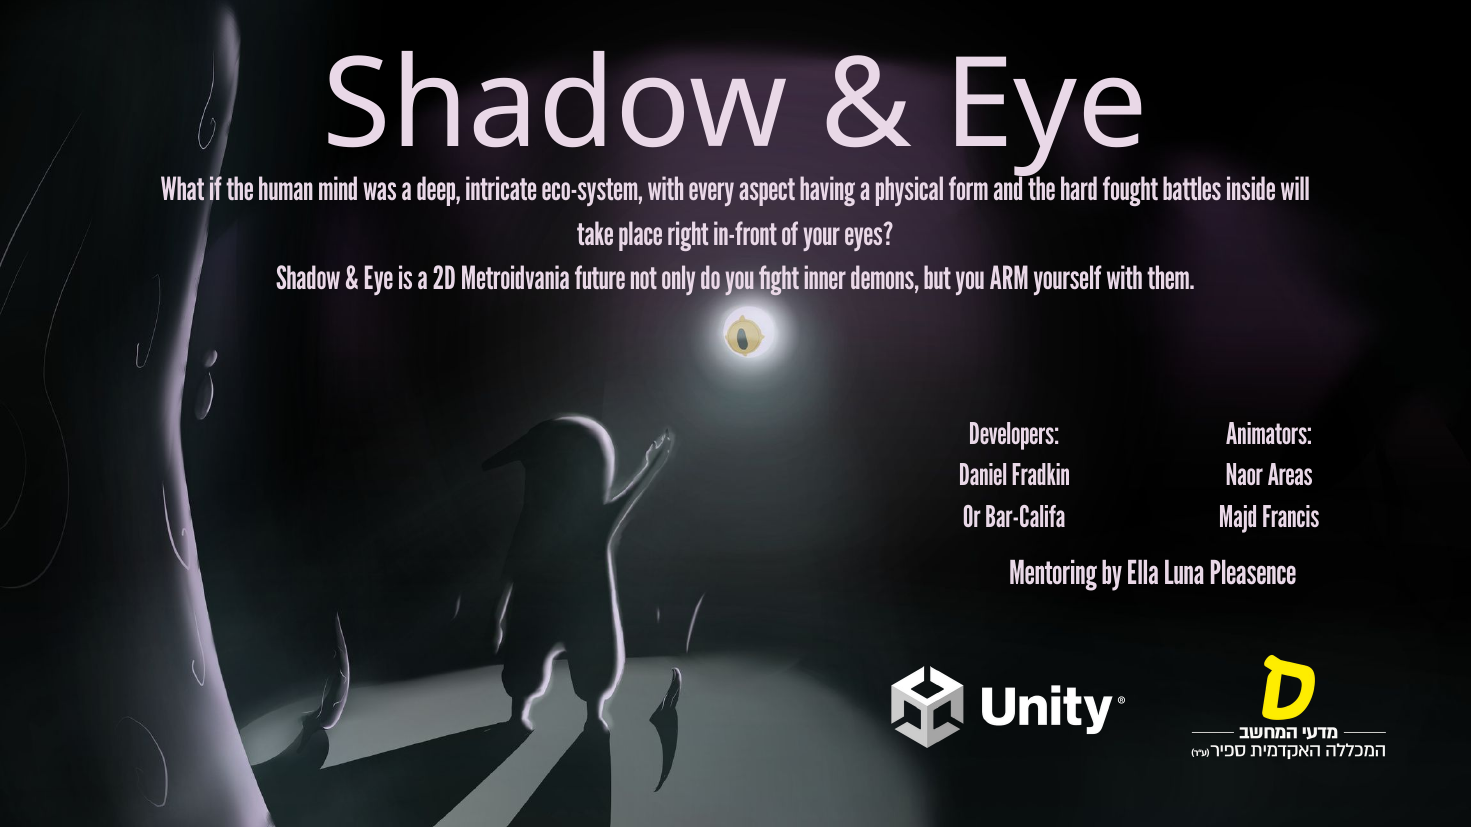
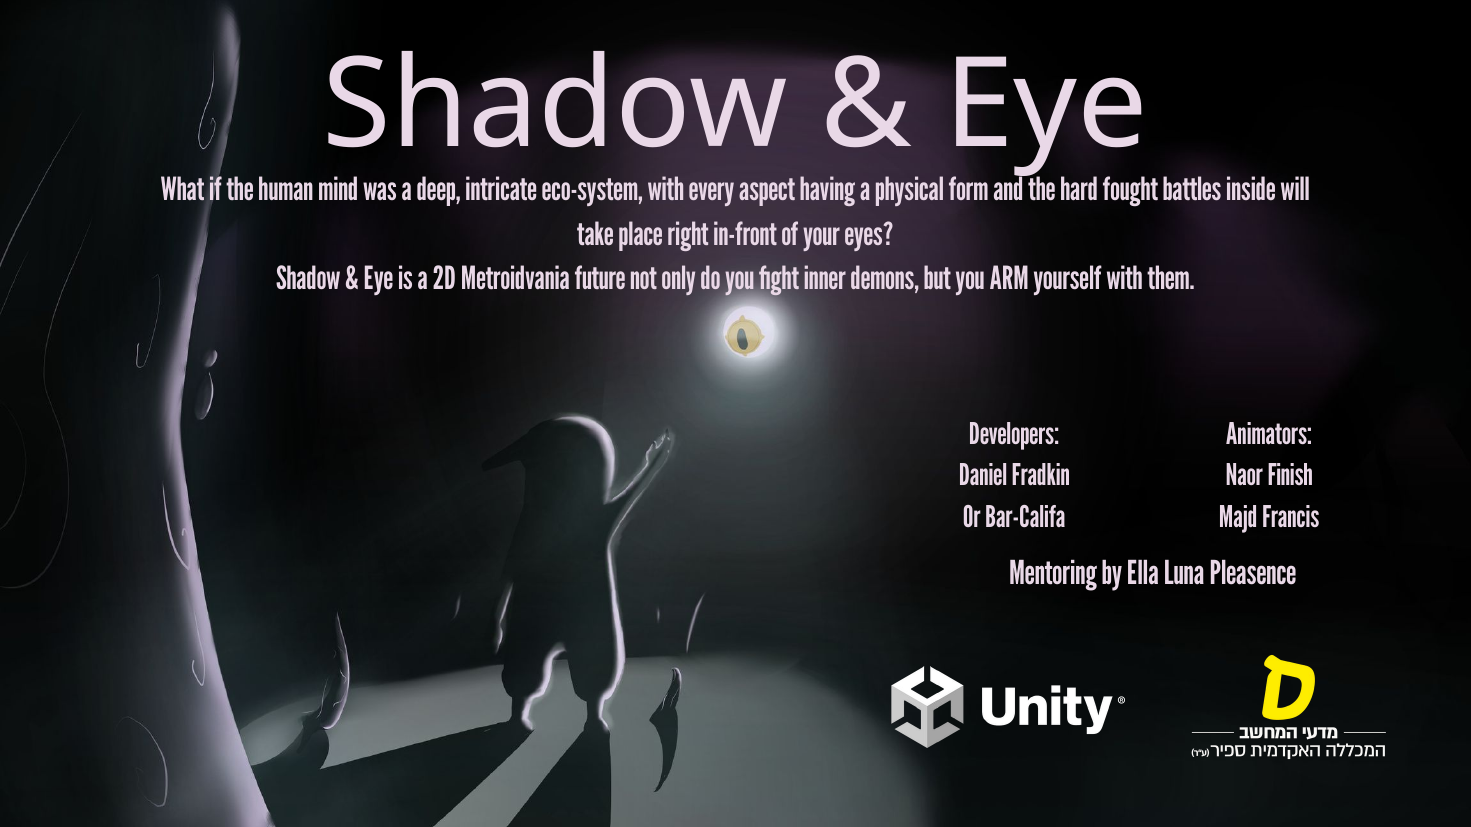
Areas: Areas -> Finish (1290, 476)
